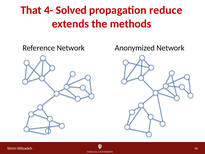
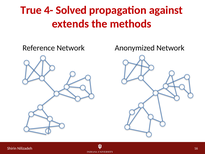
That: That -> True (31, 10)
reduce: reduce -> against (166, 10)
